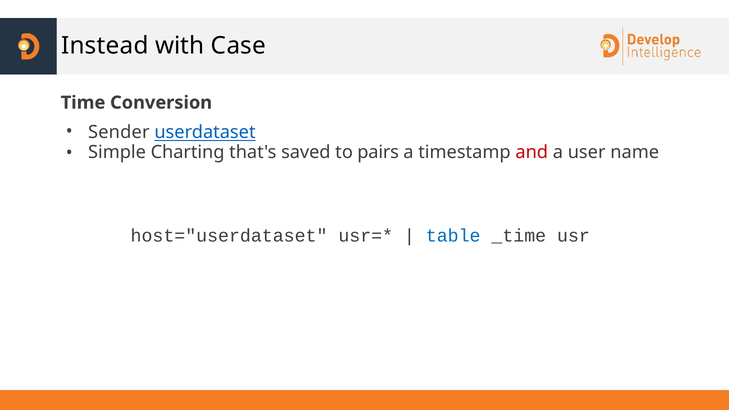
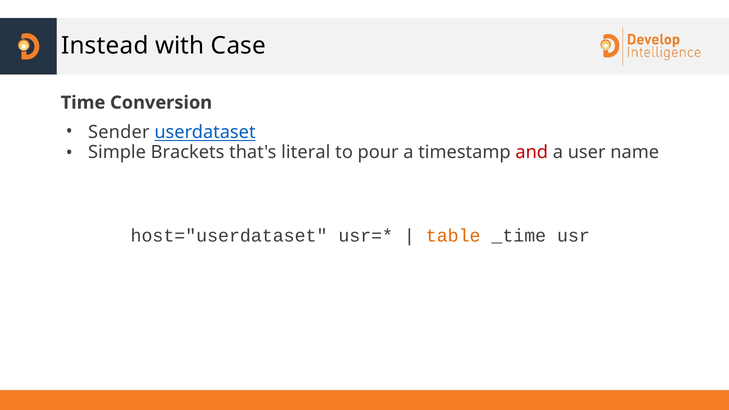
Charting: Charting -> Brackets (188, 152)
saved: saved -> literal (306, 152)
pairs: pairs -> pour (378, 152)
table colour: blue -> orange (453, 236)
